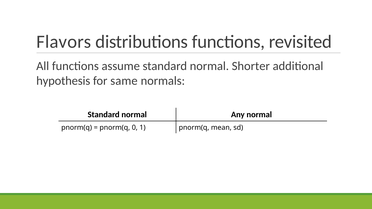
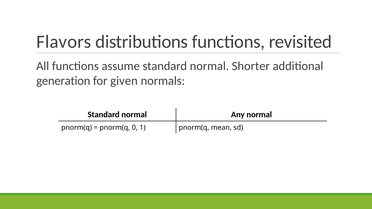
hypothesis: hypothesis -> generation (63, 81)
same: same -> given (124, 81)
